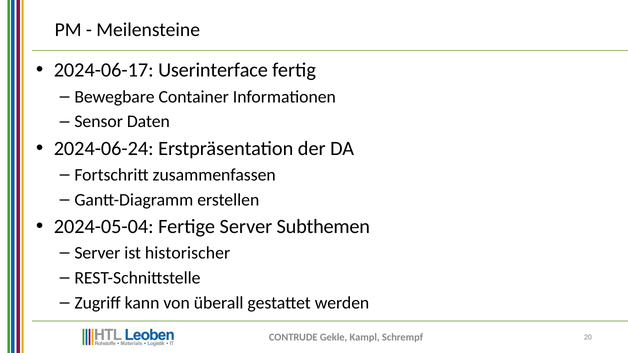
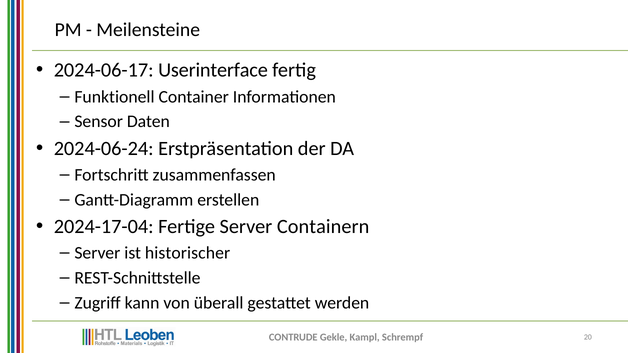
Bewegbare: Bewegbare -> Funktionell (114, 97)
2024-05-04: 2024-05-04 -> 2024-17-04 (104, 227)
Subthemen: Subthemen -> Containern (323, 227)
